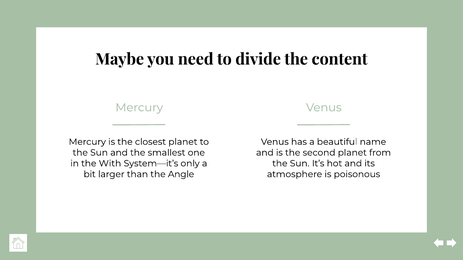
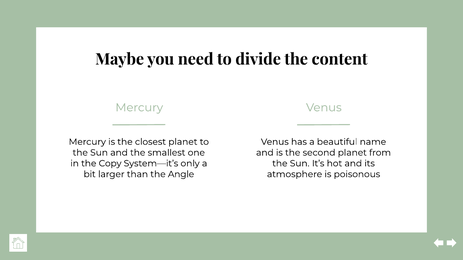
With: With -> Copy (110, 164)
